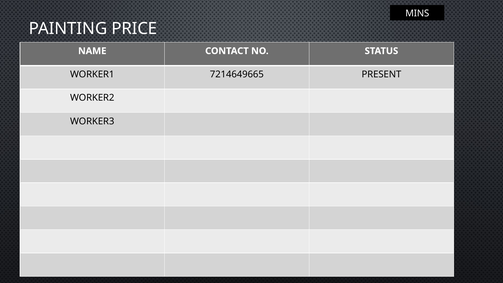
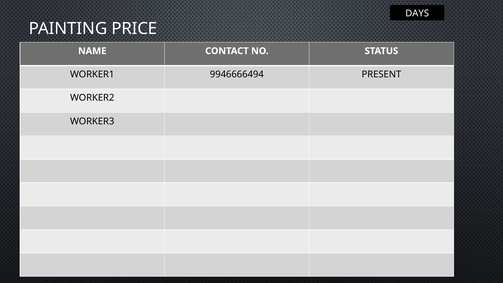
MINS: MINS -> DAYS (417, 13)
7214649665: 7214649665 -> 9946666494 (237, 74)
